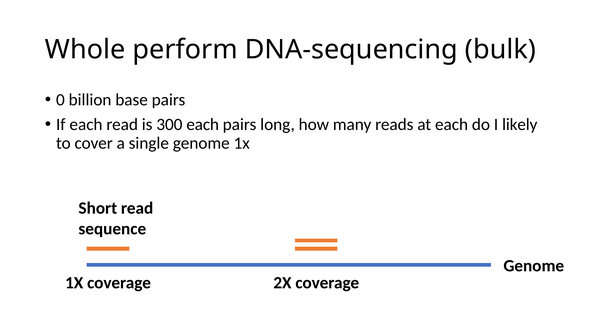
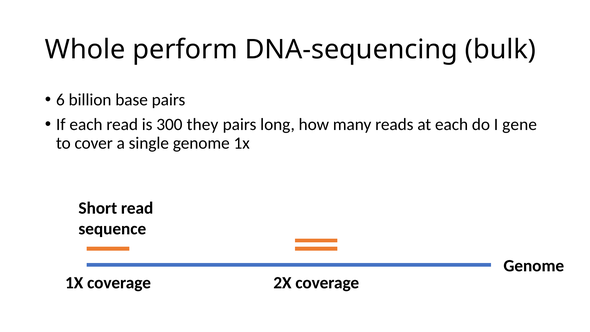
0: 0 -> 6 (60, 100)
300 each: each -> they (202, 124)
likely: likely -> gene (520, 124)
